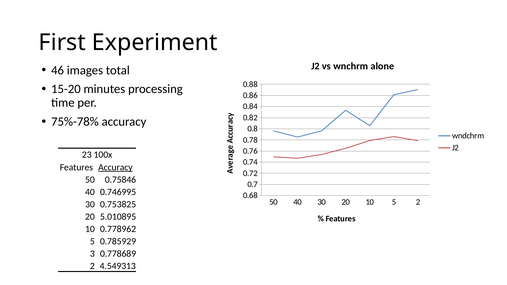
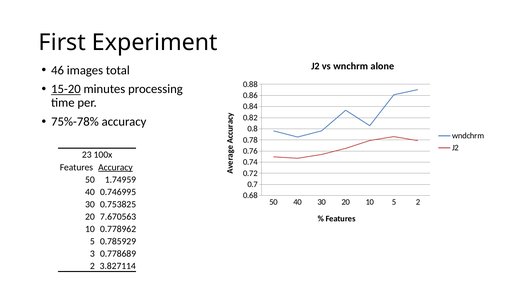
15-20 underline: none -> present (66, 89)
0.75846: 0.75846 -> 1.74959 (120, 180)
5.010895: 5.010895 -> 7.670563 (118, 217)
4.549313: 4.549313 -> 3.827114 (118, 266)
